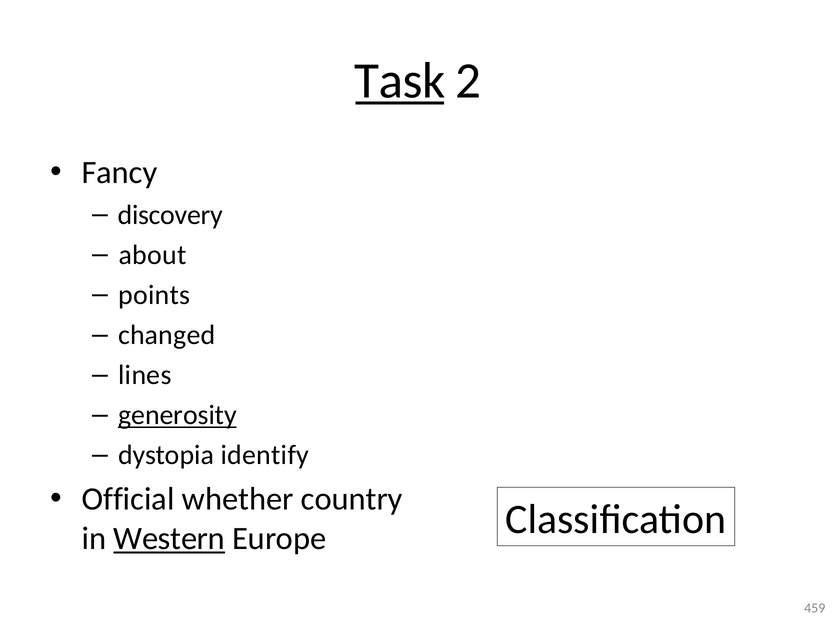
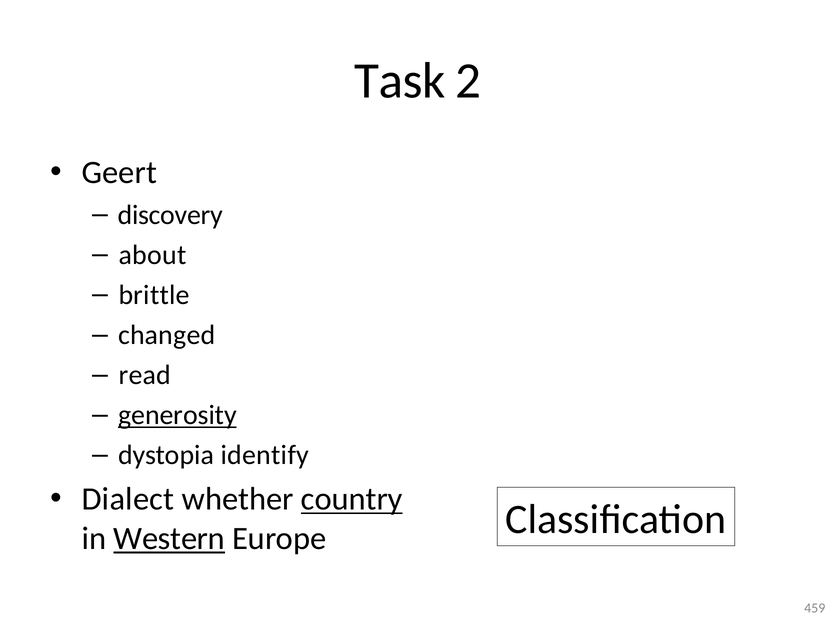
Task underline: present -> none (400, 81)
Fancy: Fancy -> Geert (119, 172)
points: points -> brittle (154, 295)
lines: lines -> read (145, 375)
Official: Official -> Dialect (128, 499)
country underline: none -> present (352, 499)
